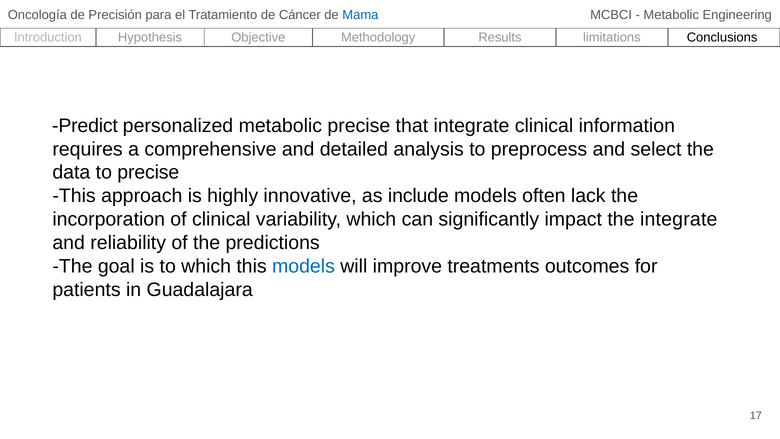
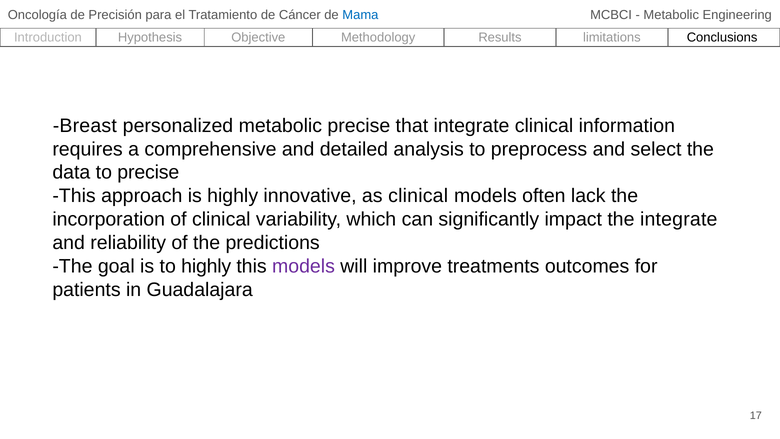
Predict: Predict -> Breast (85, 126)
as include: include -> clinical (418, 196)
to which: which -> highly (206, 266)
models colour: blue -> purple (303, 266)
